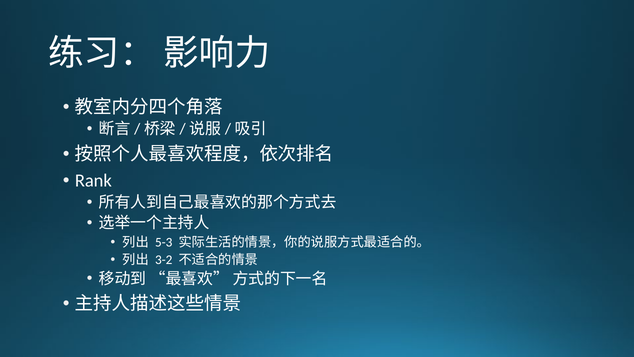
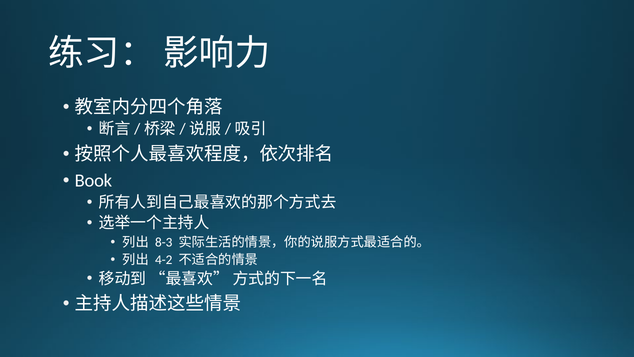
Rank: Rank -> Book (93, 181)
5-3: 5-3 -> 8-3 (164, 242)
3-2: 3-2 -> 4-2 (164, 260)
